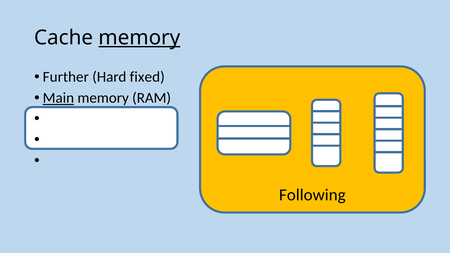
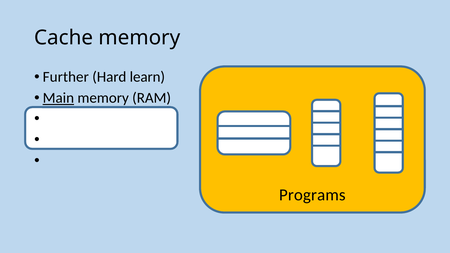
memory underline: present -> none (139, 38)
fixed: fixed -> learn (147, 77)
Following: Following -> Programs (312, 195)
